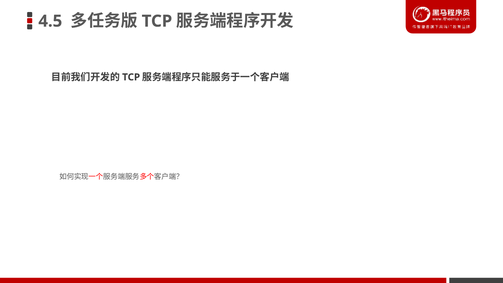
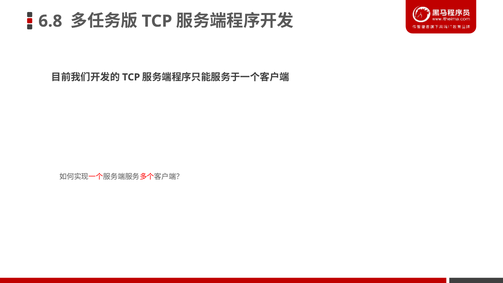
4.5: 4.5 -> 6.8 (50, 21)
